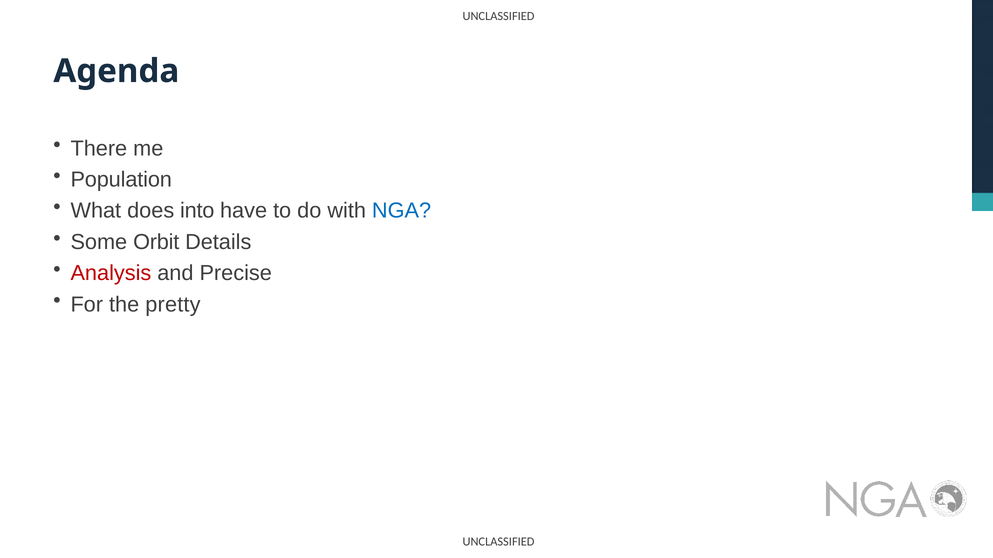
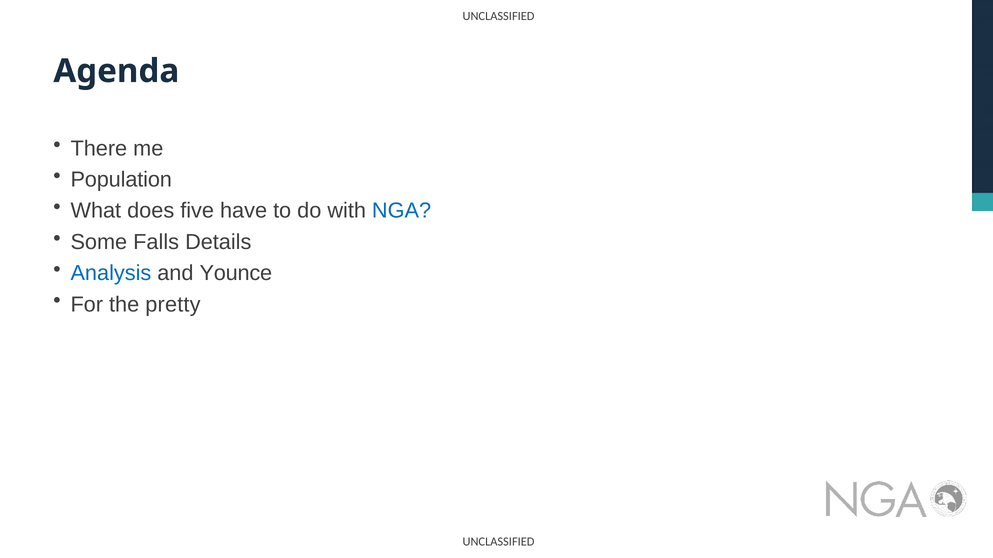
into: into -> five (197, 211)
Orbit: Orbit -> Falls (156, 242)
Analysis colour: red -> blue (111, 273)
Precise: Precise -> Younce (236, 273)
